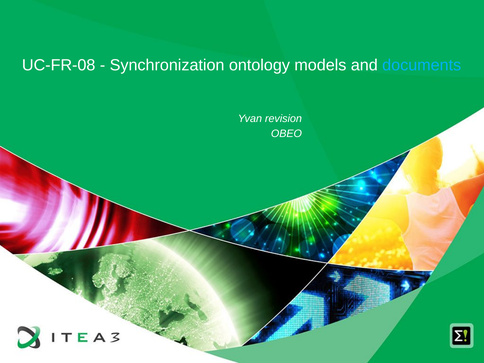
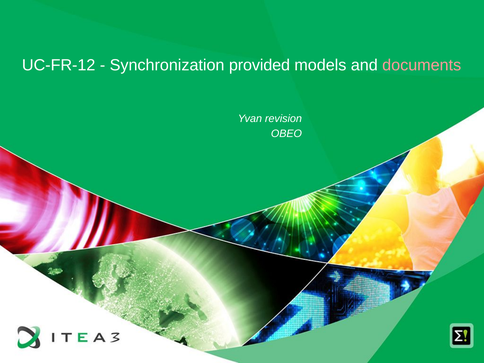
UC-FR-08: UC-FR-08 -> UC-FR-12 (59, 65)
ontology: ontology -> provided (259, 65)
documents colour: light blue -> pink (422, 65)
